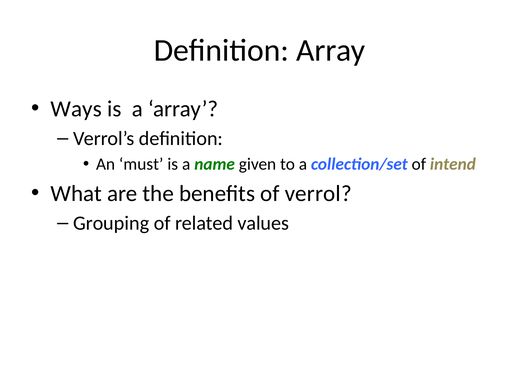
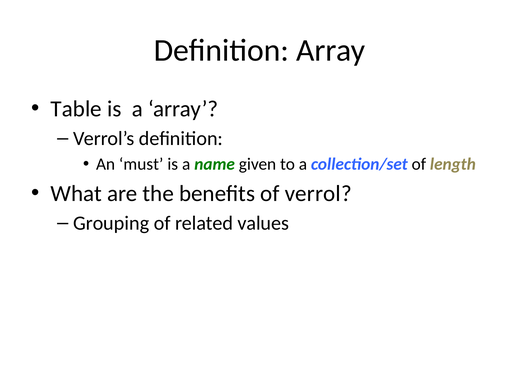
Ways: Ways -> Table (76, 109)
intend: intend -> length (453, 164)
